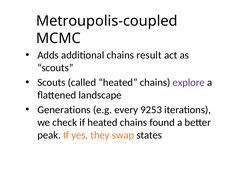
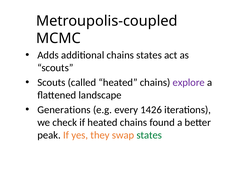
chains result: result -> states (149, 55)
9253: 9253 -> 1426 (151, 110)
states colour: black -> green (149, 135)
